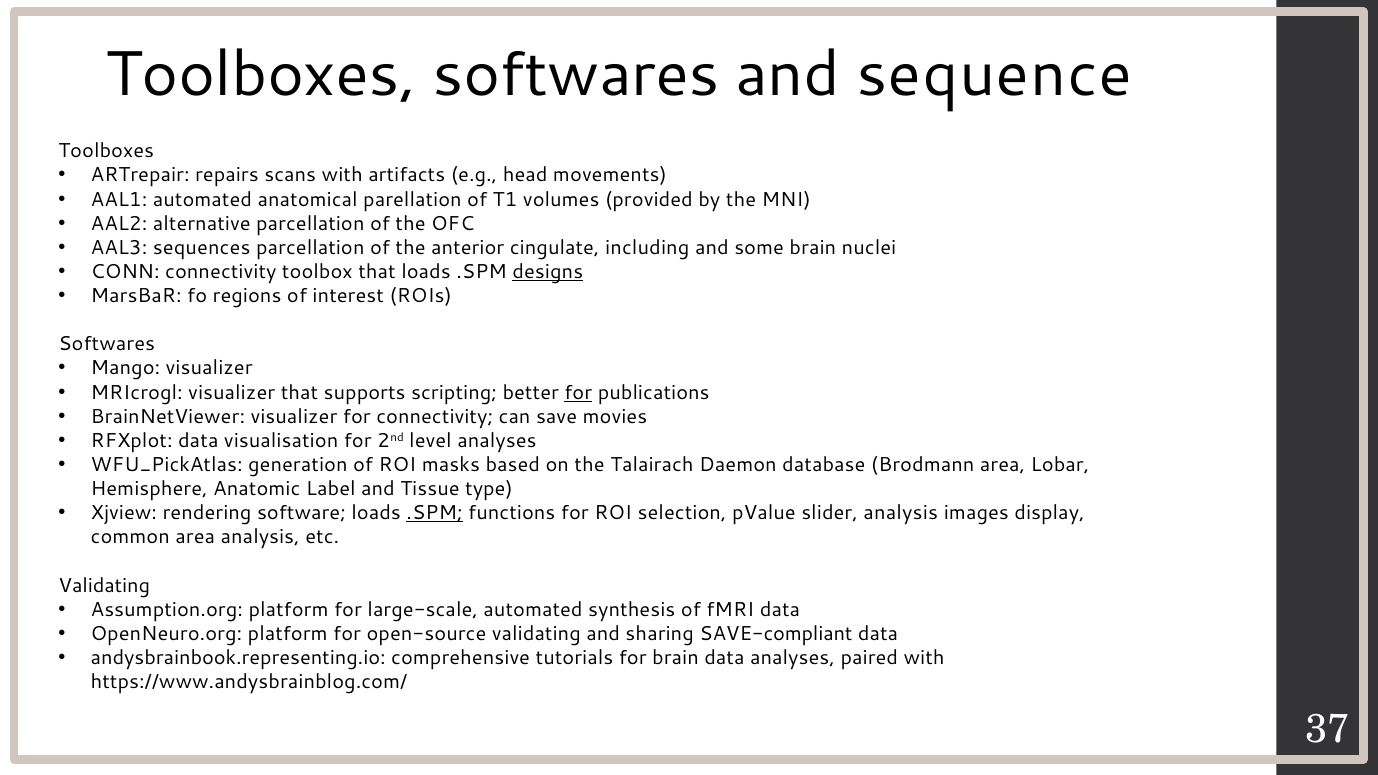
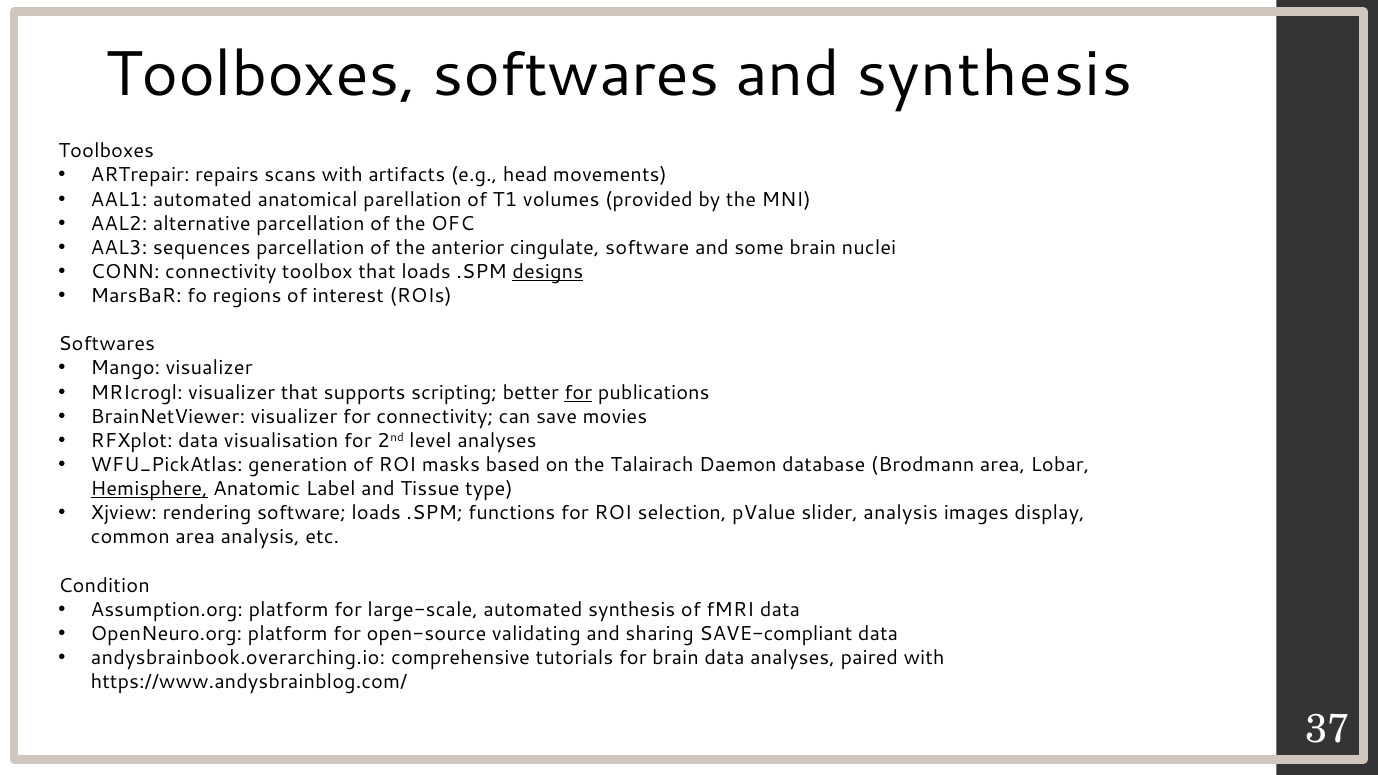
and sequence: sequence -> synthesis (994, 75)
cingulate including: including -> software (647, 248)
Hemisphere underline: none -> present (149, 489)
.SPM underline: present -> none (435, 513)
Validating: Validating -> Condition (104, 586)
andysbrainbook.representing.io: andysbrainbook.representing.io -> andysbrainbook.overarching.io (238, 658)
